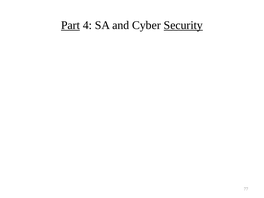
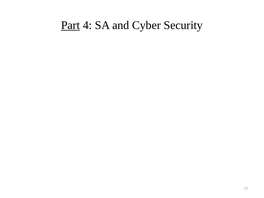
Security underline: present -> none (183, 25)
